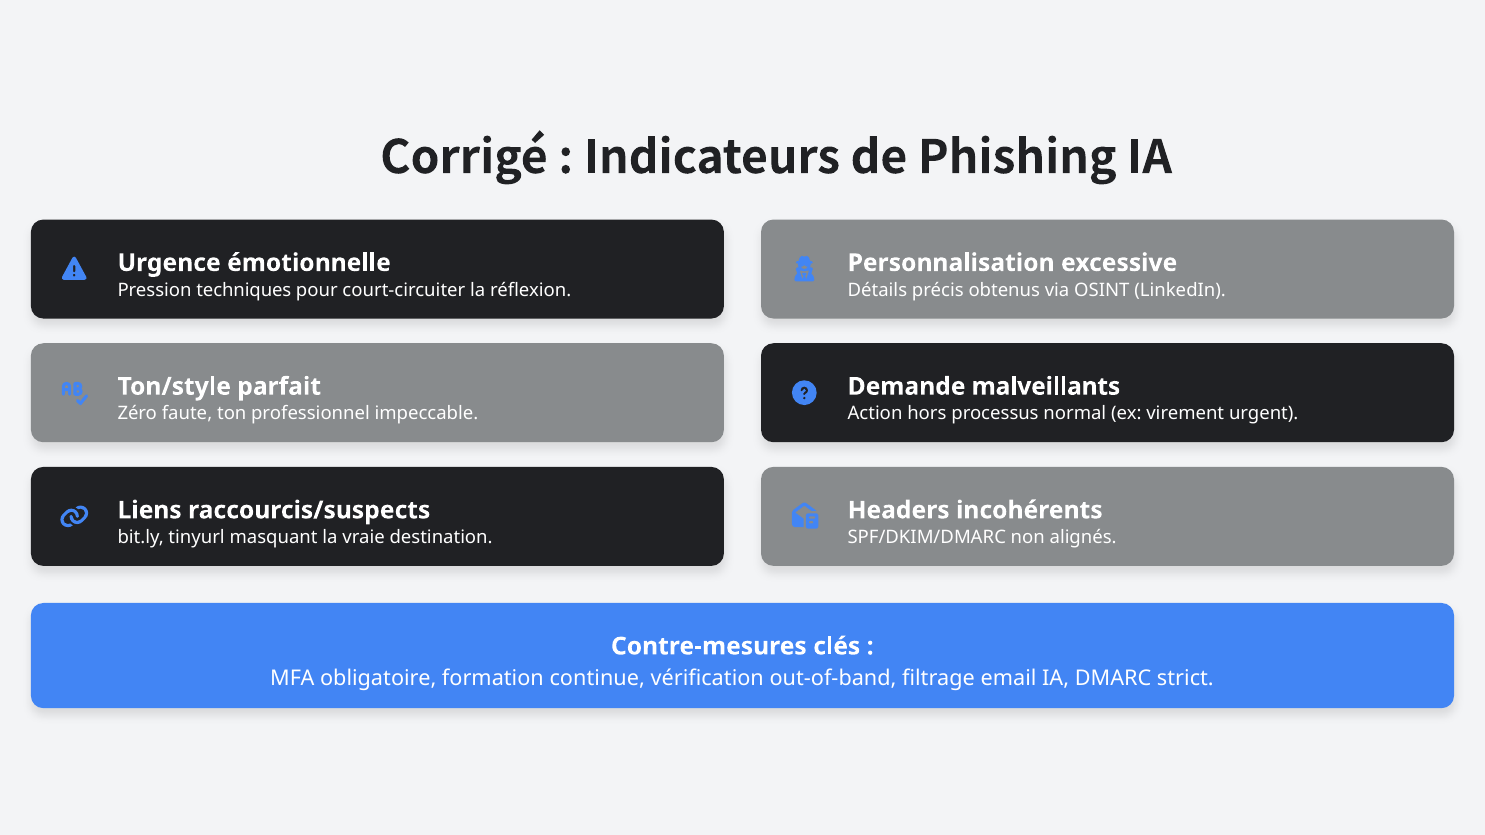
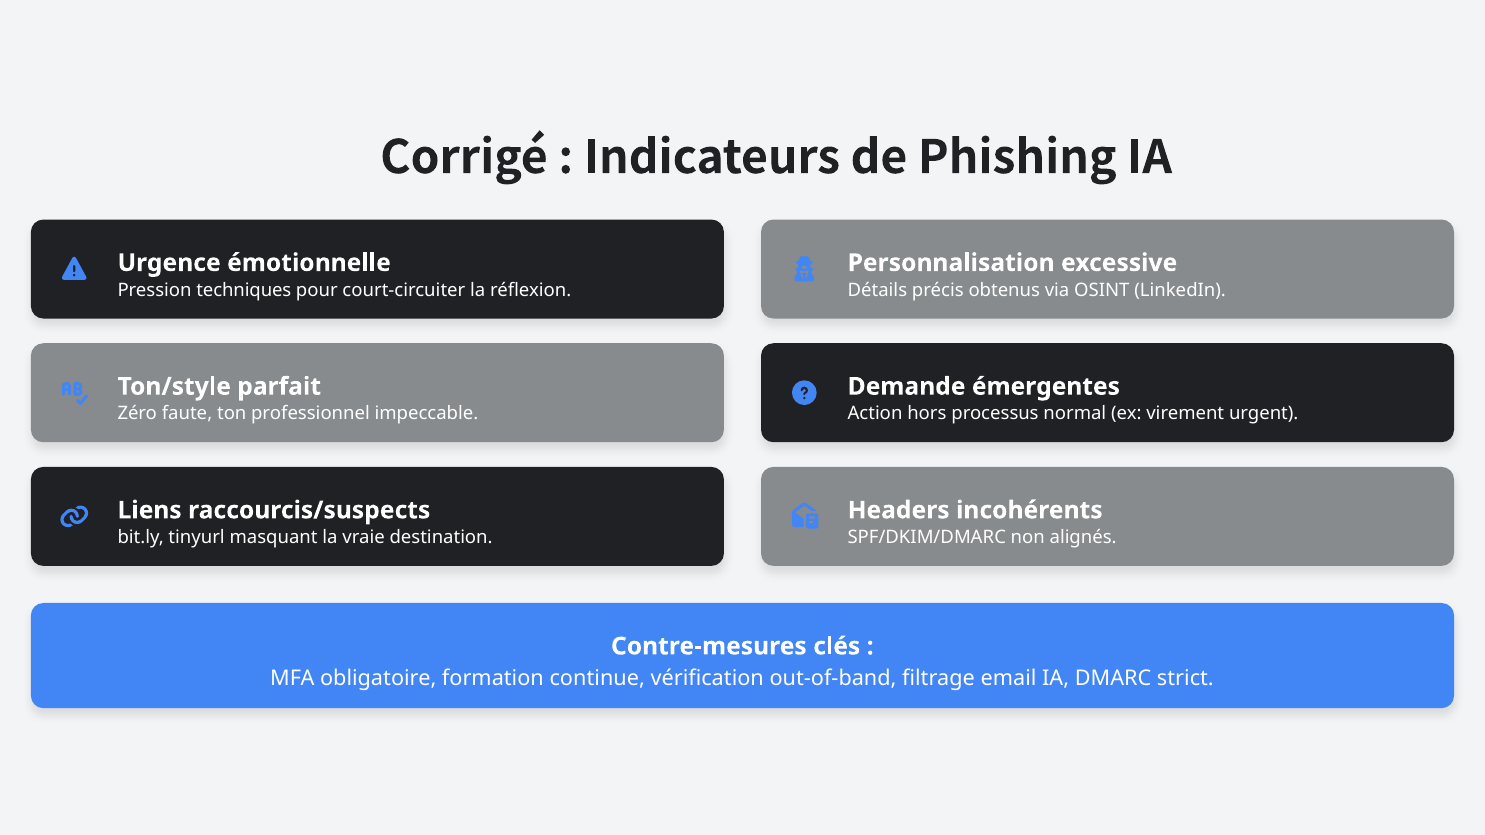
malveillants: malveillants -> émergentes (1046, 387)
